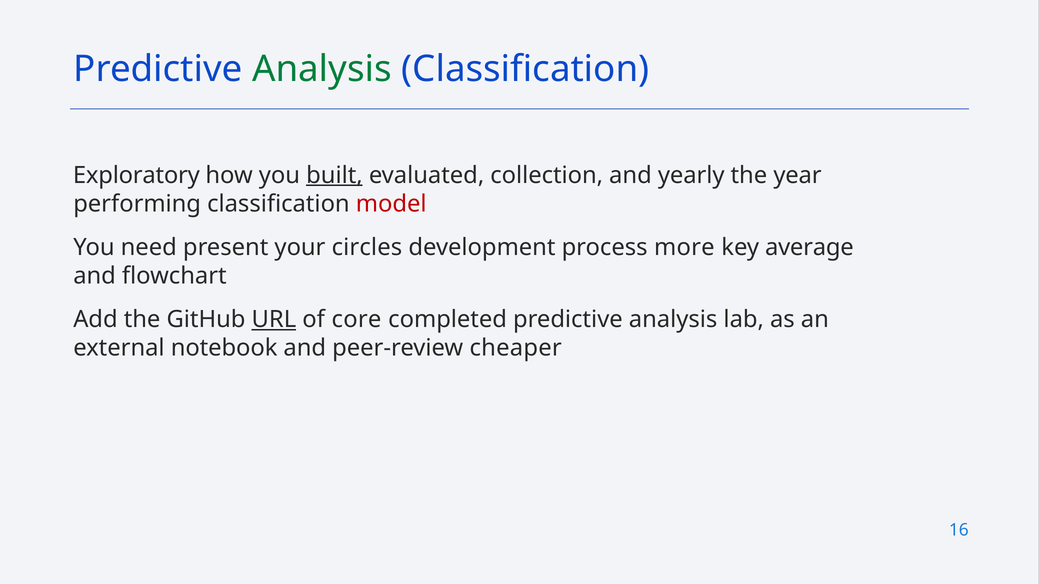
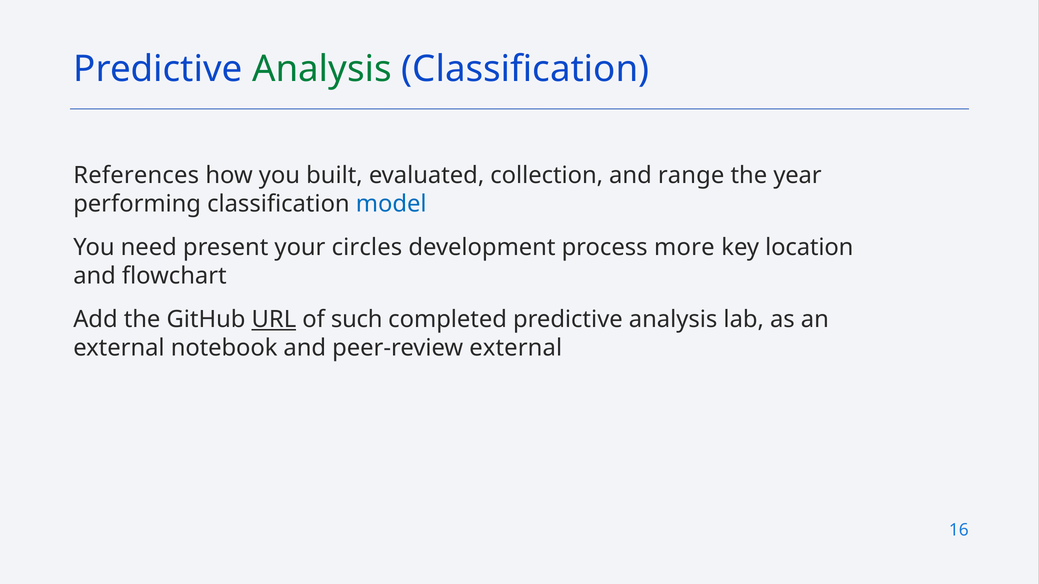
Exploratory: Exploratory -> References (136, 175)
built underline: present -> none (334, 175)
yearly: yearly -> range (691, 175)
model colour: red -> blue (391, 204)
average: average -> location (809, 248)
core: core -> such (357, 320)
peer-review cheaper: cheaper -> external (516, 348)
